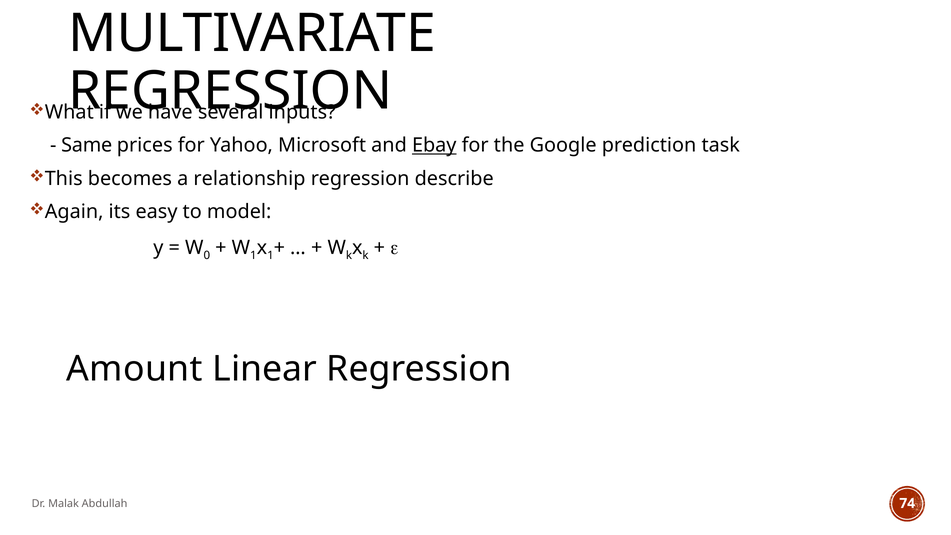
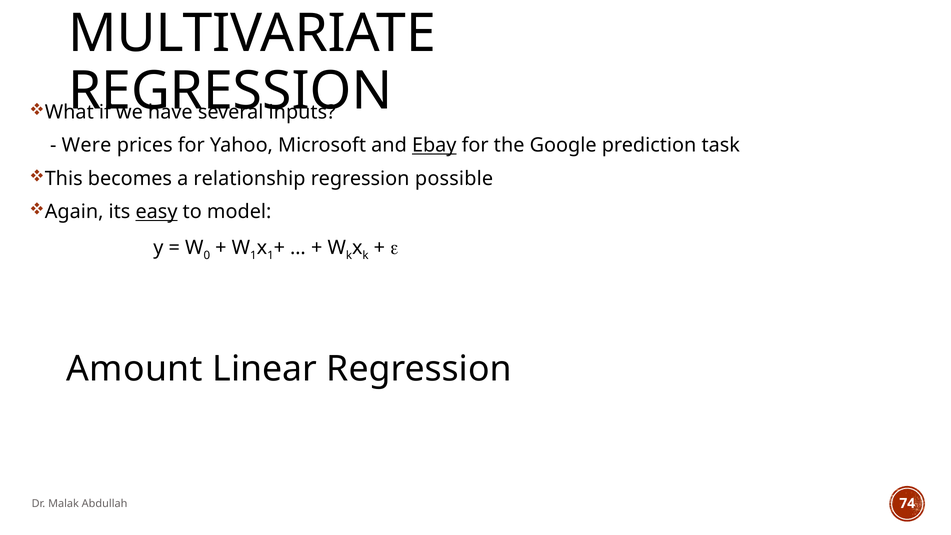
Same: Same -> Were (87, 145)
describe: describe -> possible (454, 179)
easy underline: none -> present (157, 212)
